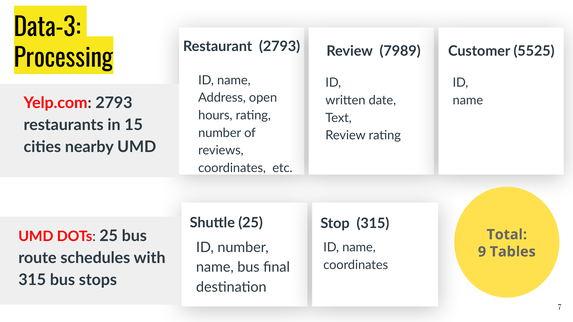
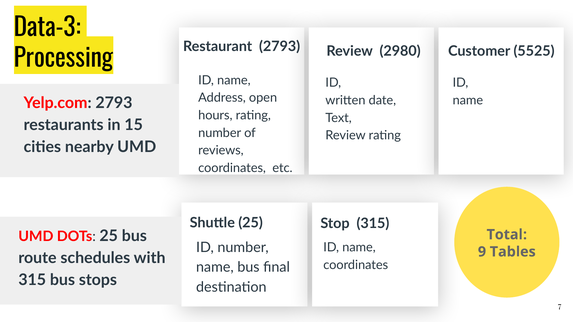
7989: 7989 -> 2980 (400, 51)
